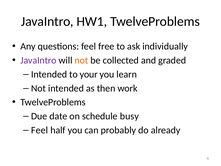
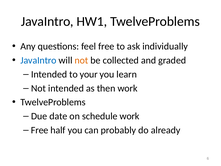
JavaIntro colour: purple -> blue (38, 60)
schedule busy: busy -> work (129, 116)
Feel: Feel -> Free (40, 130)
